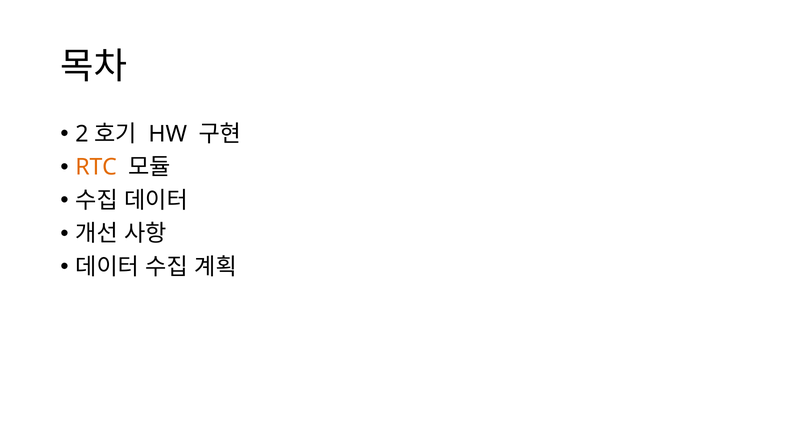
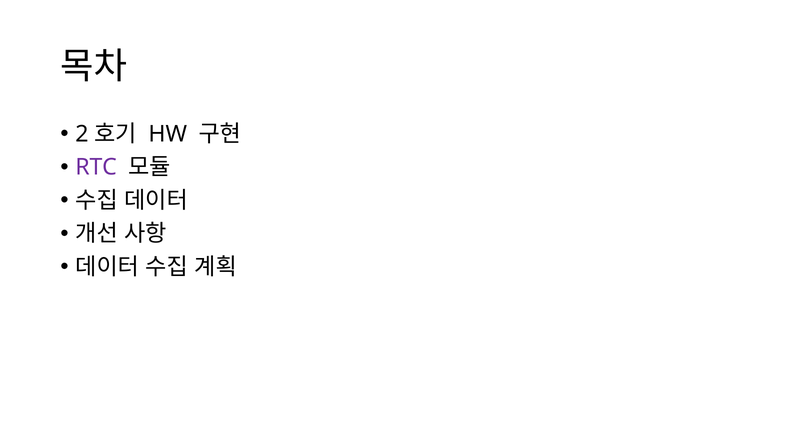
RTC colour: orange -> purple (96, 167)
